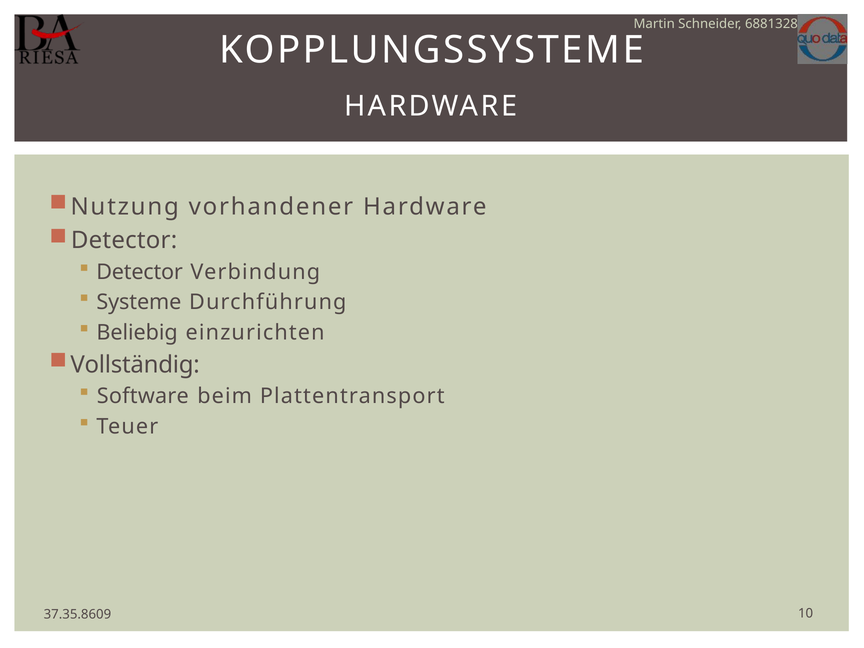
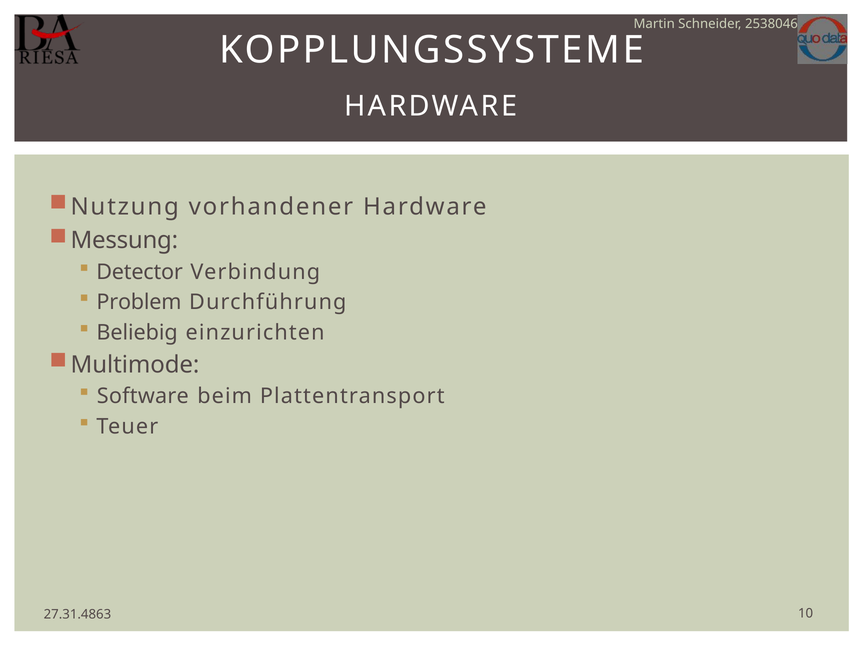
6881328: 6881328 -> 2538046 (771, 24)
Detector: Detector -> Messung (124, 241)
Systeme: Systeme -> Problem (139, 302)
Vollständig: Vollständig -> Multimode (135, 365)
37.35.8609: 37.35.8609 -> 27.31.4863 (77, 614)
